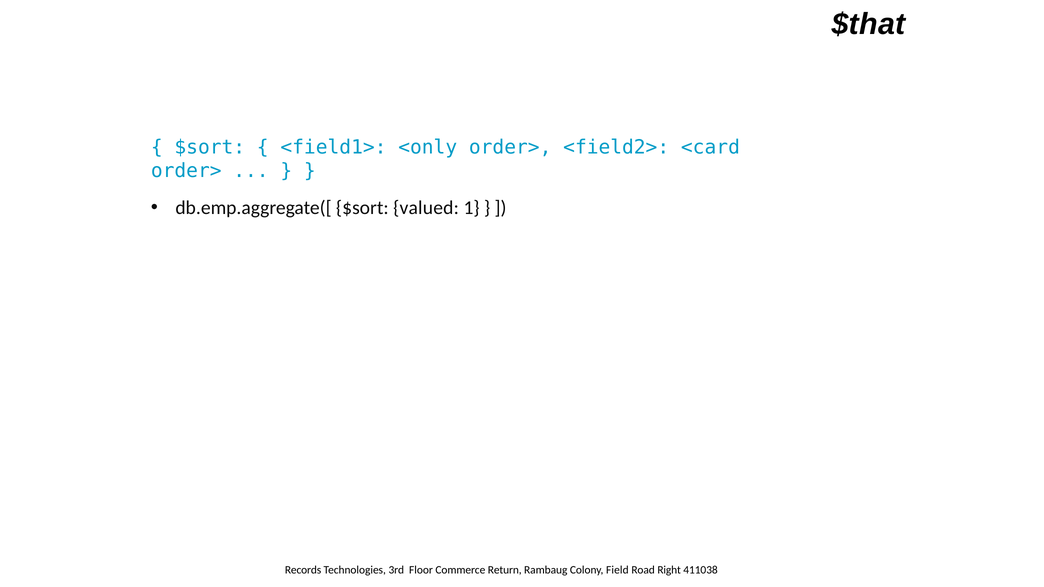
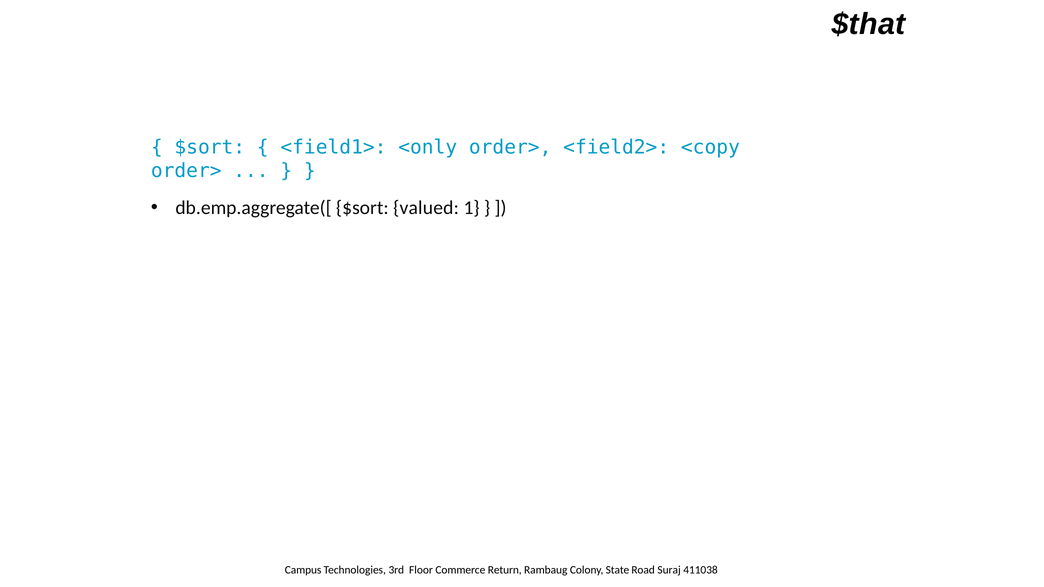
<card: <card -> <copy (710, 147)
Records: Records -> Campus (303, 570)
Field: Field -> State (618, 570)
Right: Right -> Suraj (669, 570)
